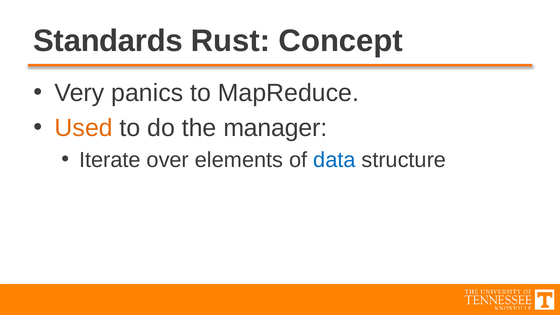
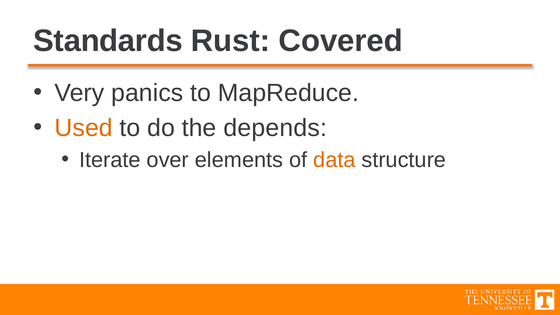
Concept: Concept -> Covered (341, 41)
manager: manager -> depends (275, 128)
data colour: blue -> orange (334, 160)
